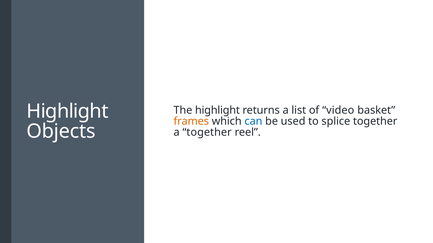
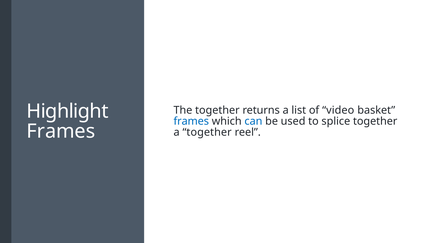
The highlight: highlight -> together (217, 110)
frames colour: orange -> blue (191, 122)
Objects: Objects -> Frames (61, 132)
